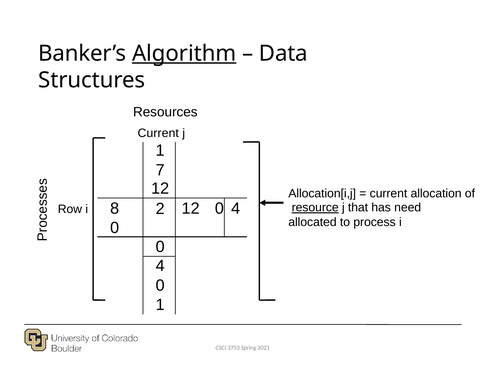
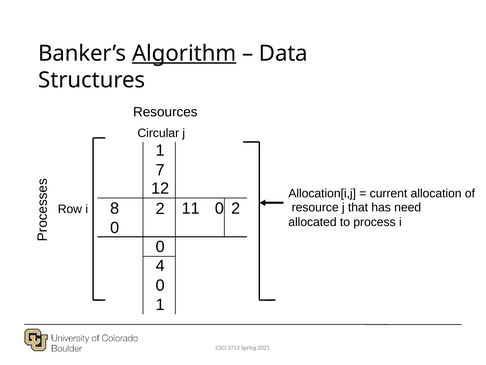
Current: Current -> Circular (158, 133)
2 12: 12 -> 11 (191, 208)
4: 4 -> 2 (236, 208)
resource underline: present -> none (315, 207)
